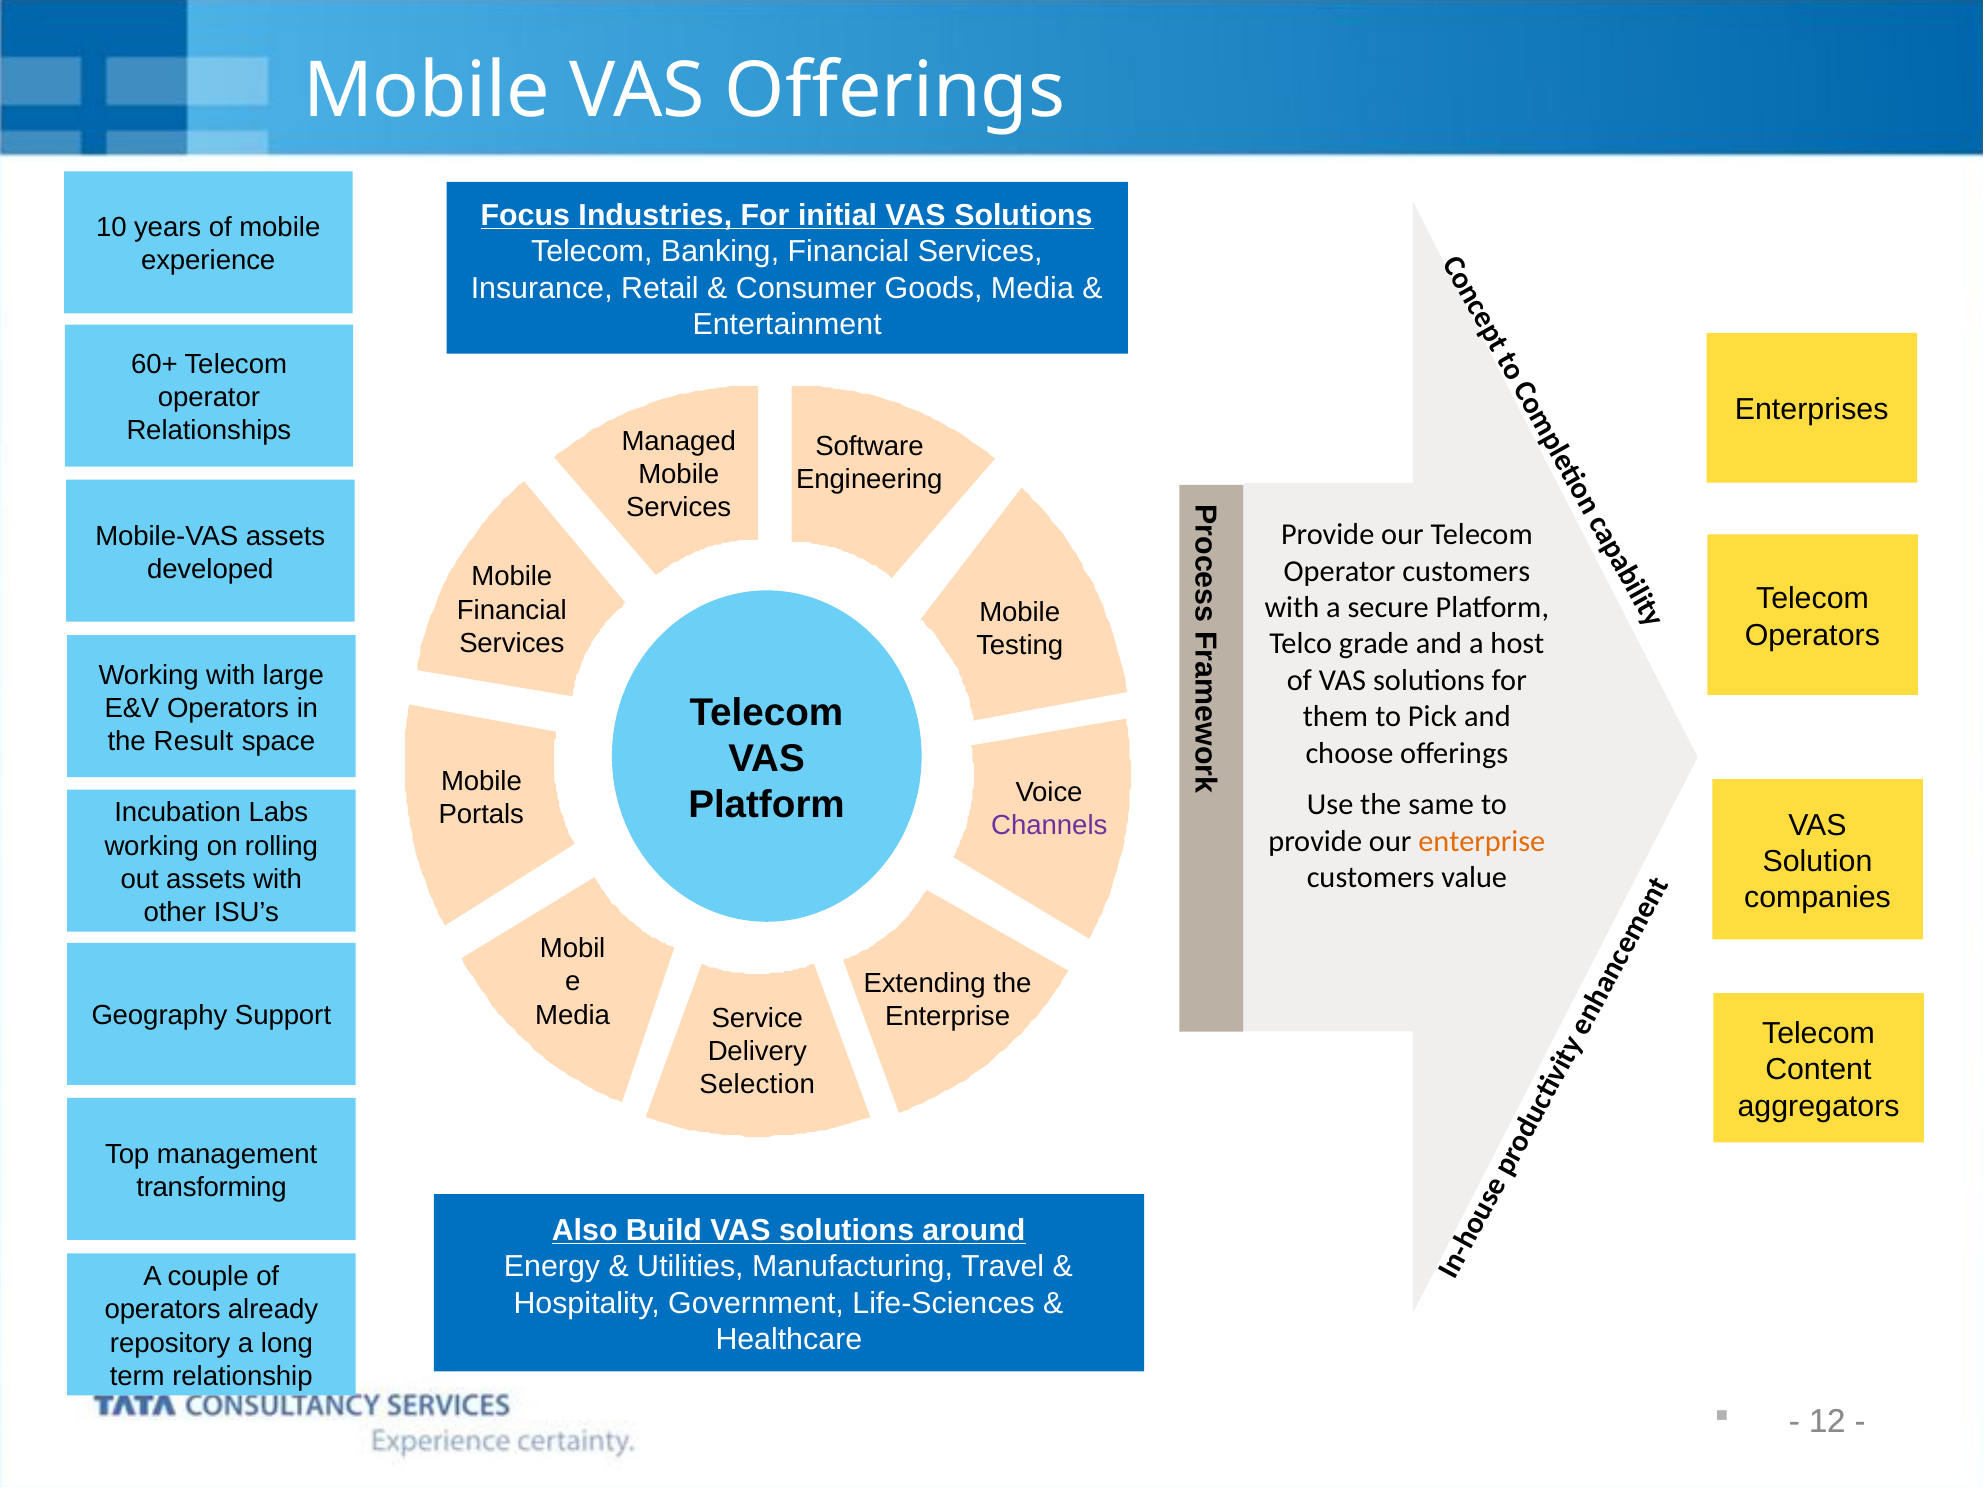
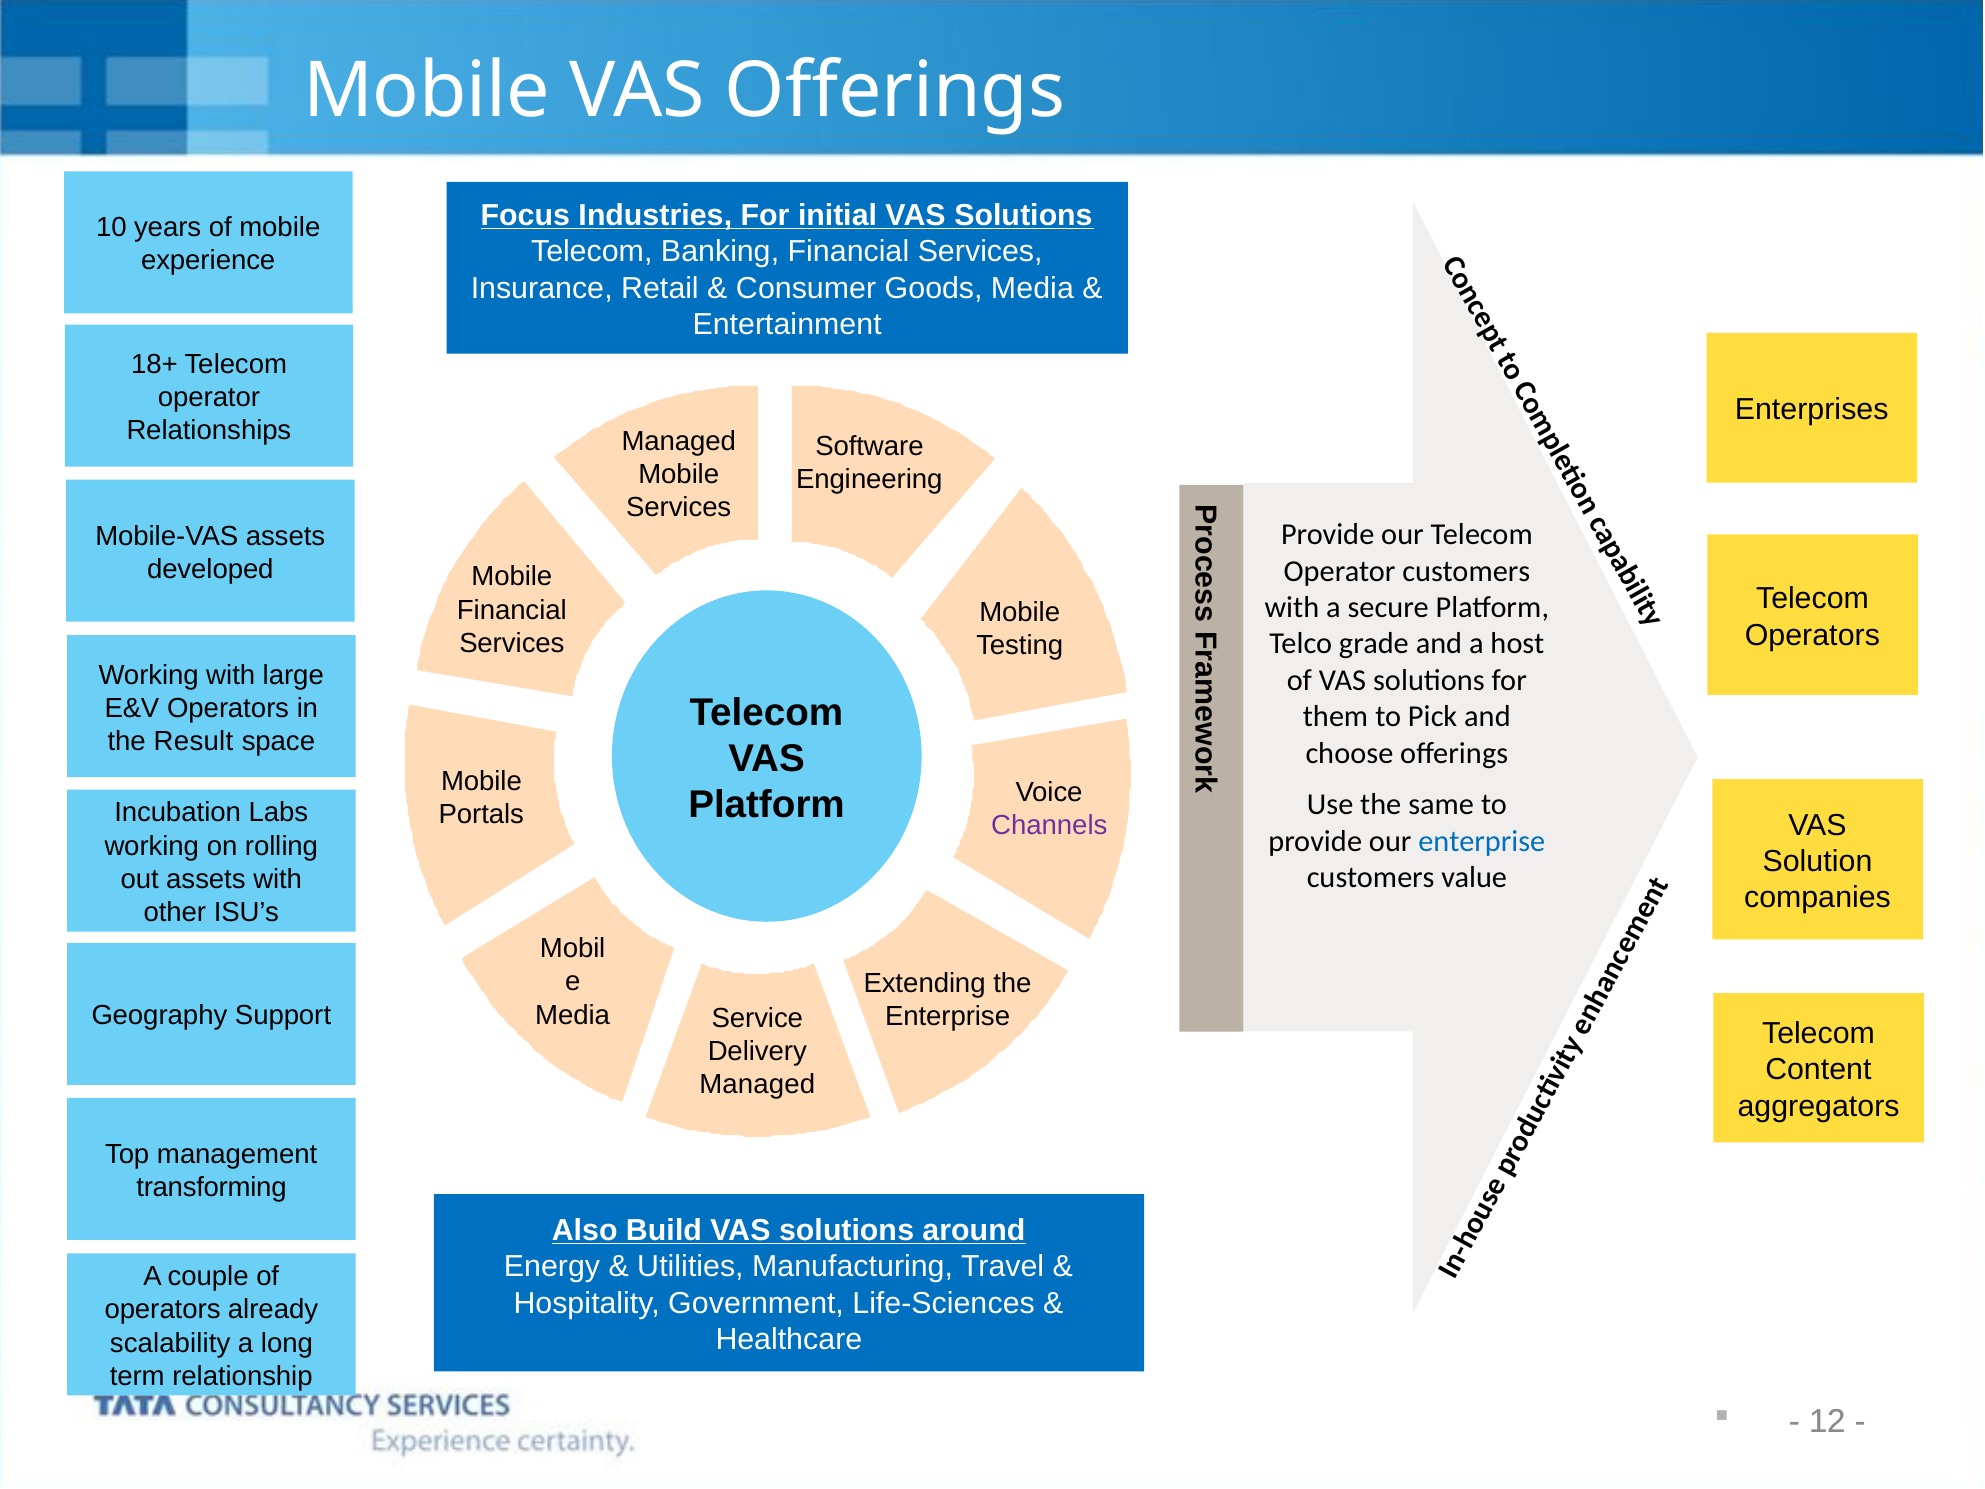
60+: 60+ -> 18+ (154, 364)
enterprise colour: orange -> blue (1482, 841)
Selection: Selection -> Managed (757, 1085)
repository: repository -> scalability (170, 1343)
